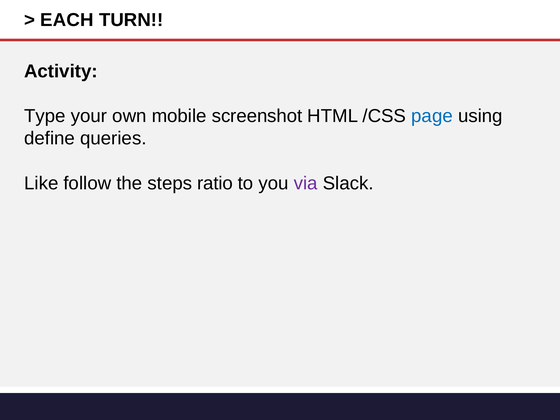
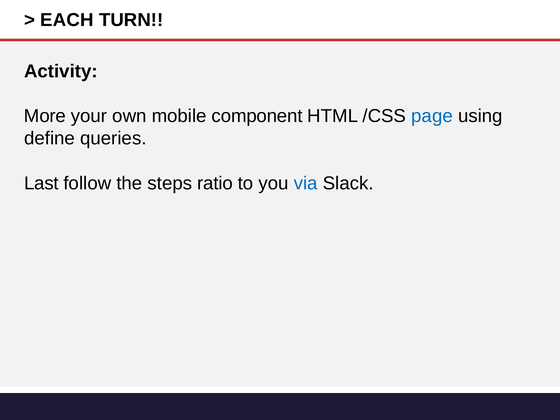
Type: Type -> More (45, 116)
screenshot: screenshot -> component (257, 116)
Like: Like -> Last (41, 183)
via colour: purple -> blue (306, 183)
